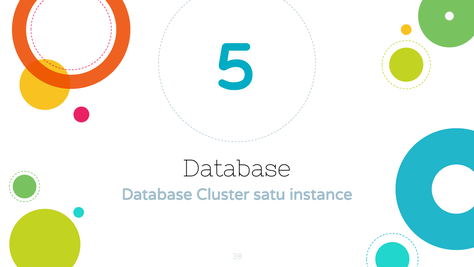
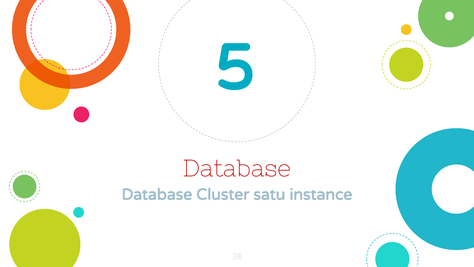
Database colour: black -> red (237, 168)
